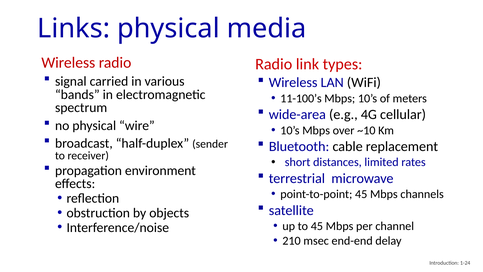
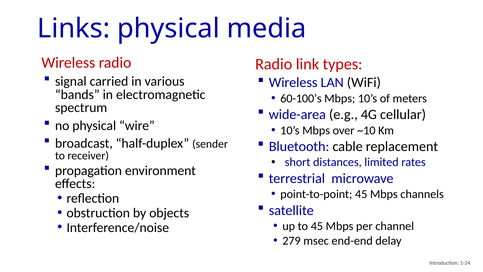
11-100’s: 11-100’s -> 60-100’s (301, 98)
210: 210 -> 279 (291, 241)
